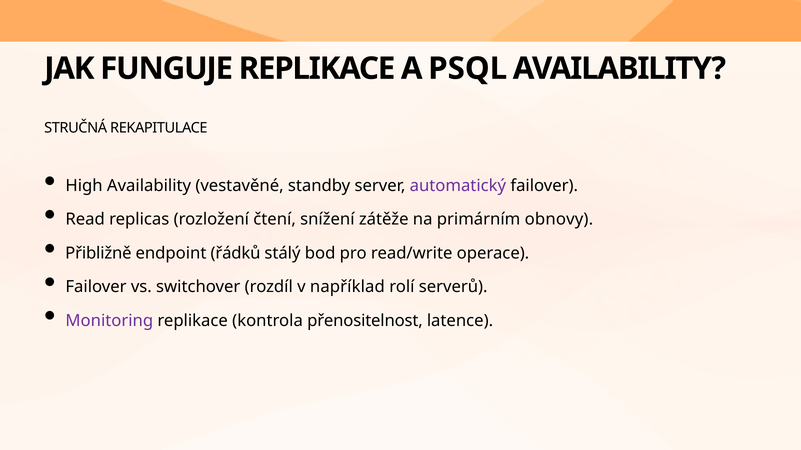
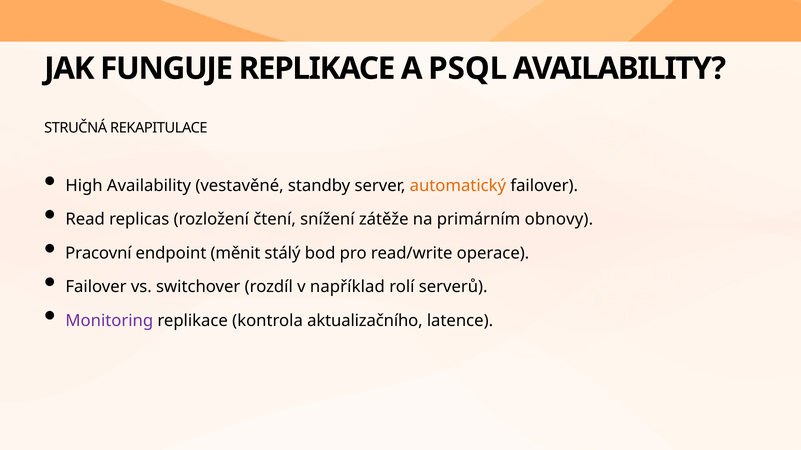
automatický colour: purple -> orange (458, 186)
Přibližně: Přibližně -> Pracovní (98, 254)
řádků: řádků -> měnit (236, 254)
přenositelnost: přenositelnost -> aktualizačního (365, 321)
